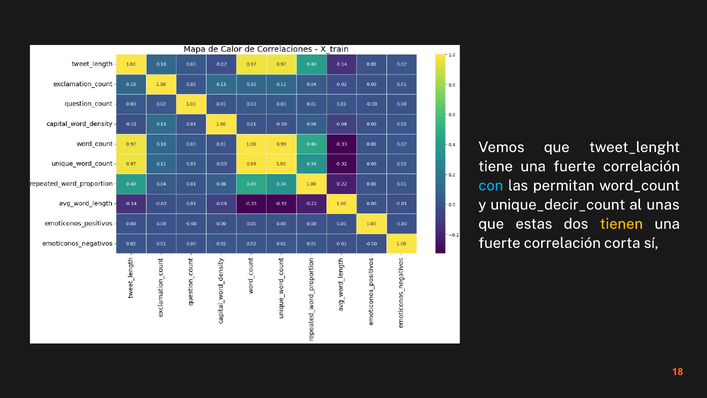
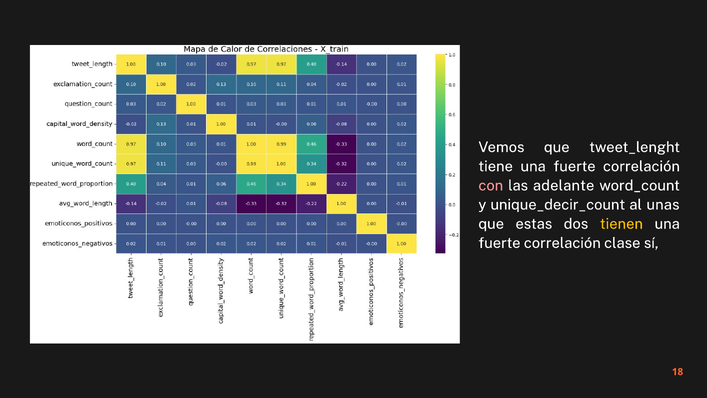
con colour: light blue -> pink (491, 185)
permitan: permitan -> adelante (564, 185)
corta: corta -> clase (622, 243)
